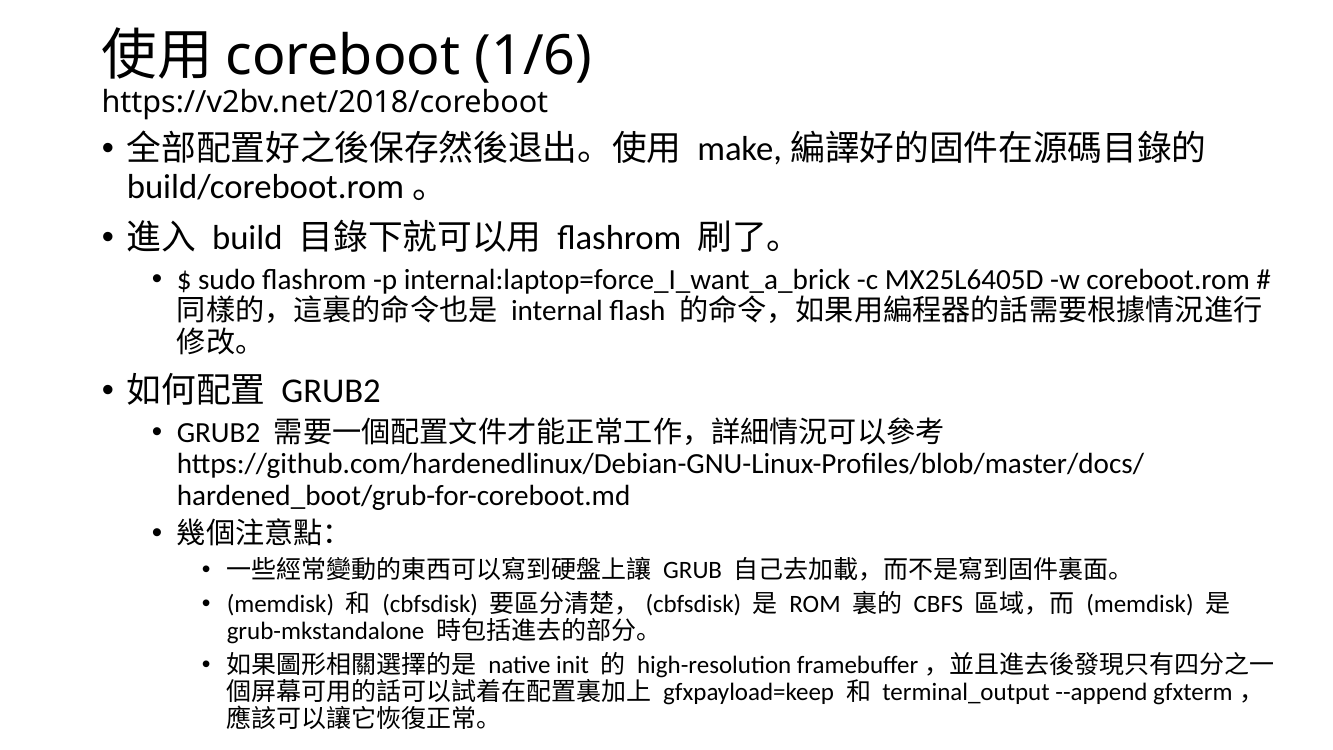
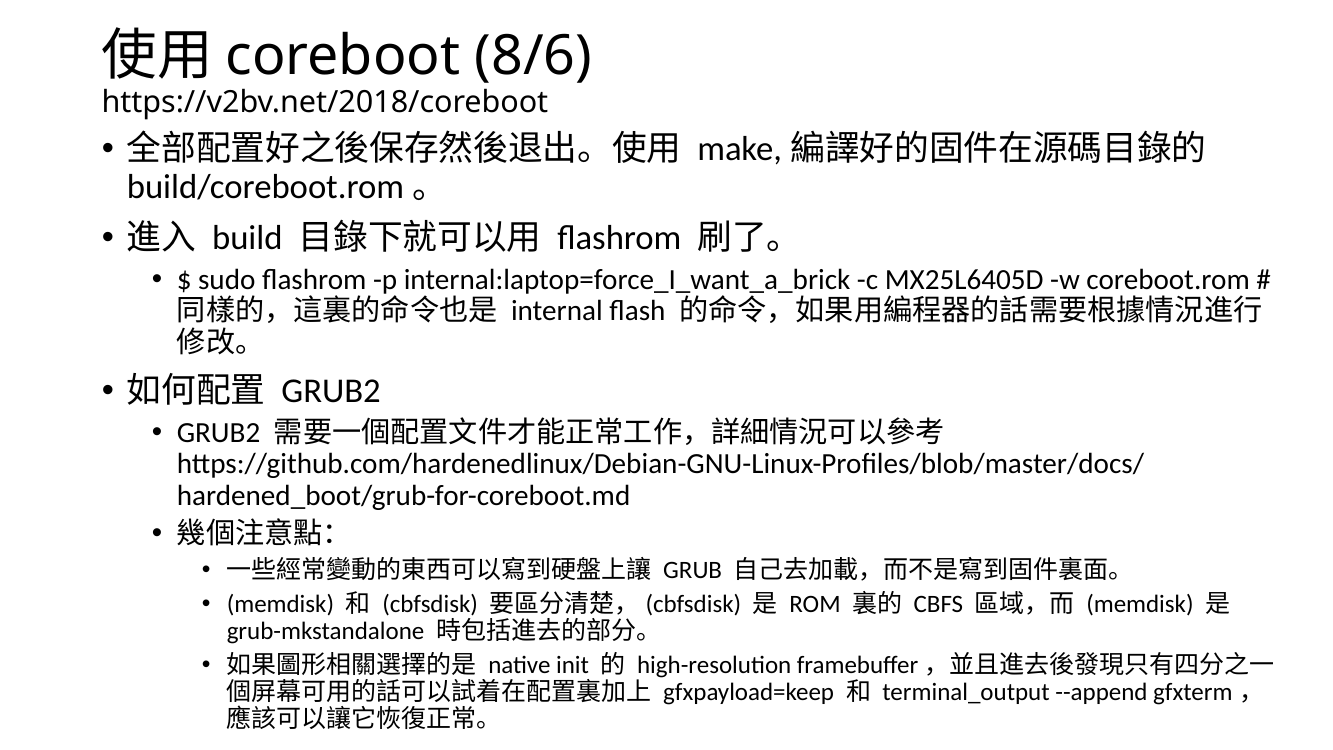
1/6: 1/6 -> 8/6 (533, 56)
